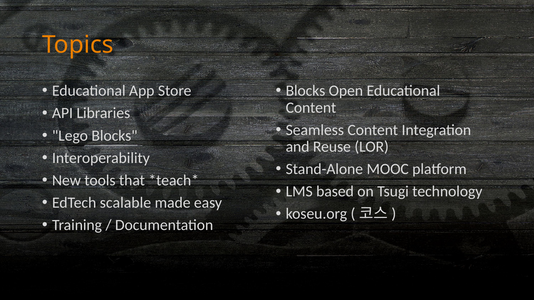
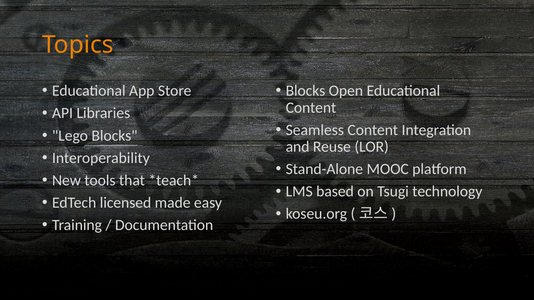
scalable: scalable -> licensed (126, 203)
